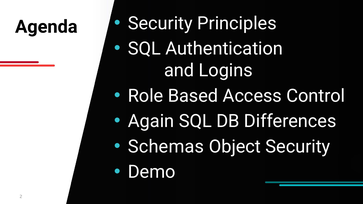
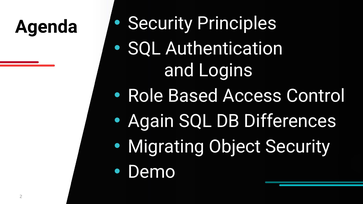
Schemas: Schemas -> Migrating (166, 147)
